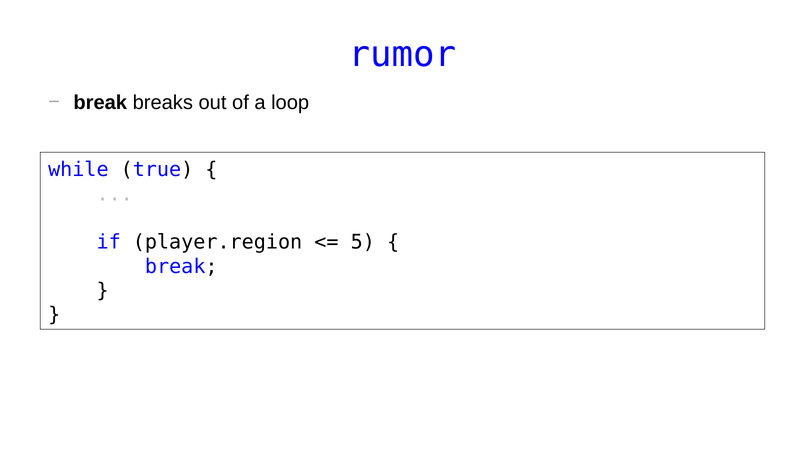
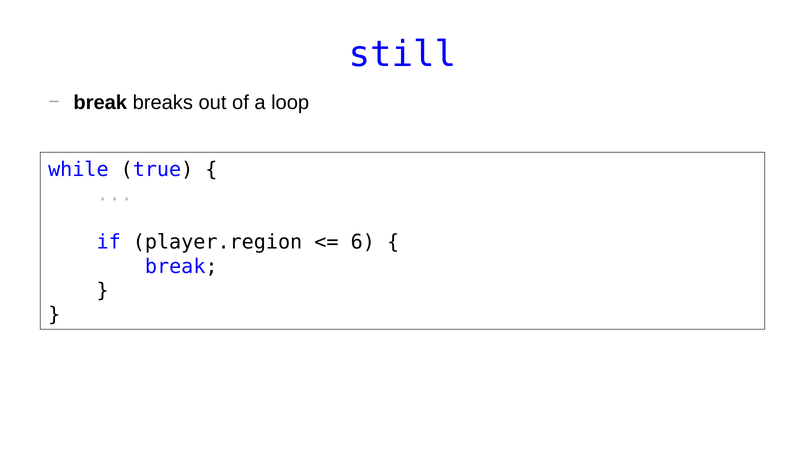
rumor: rumor -> still (402, 54)
5: 5 -> 6 (363, 242)
